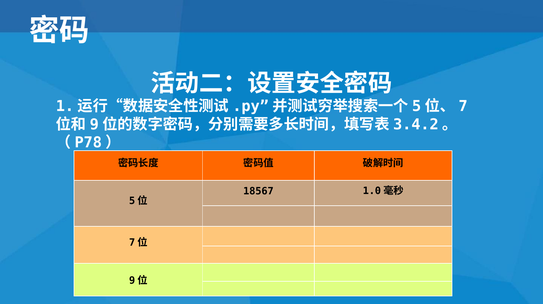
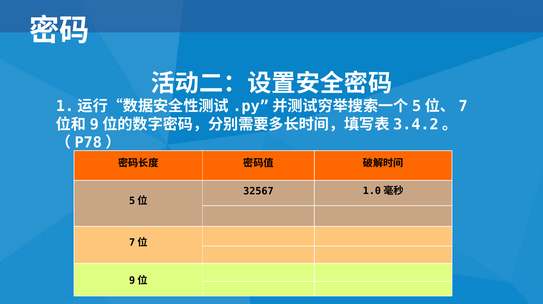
18567: 18567 -> 32567 (258, 192)
